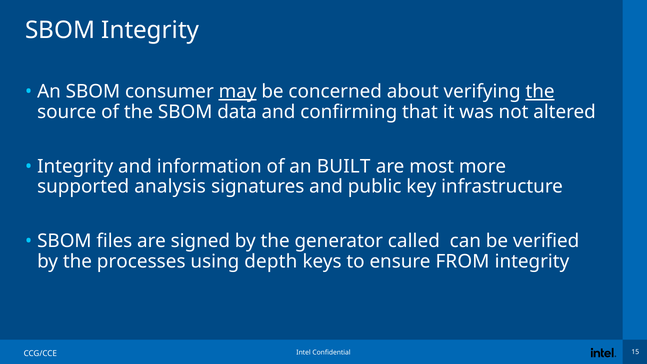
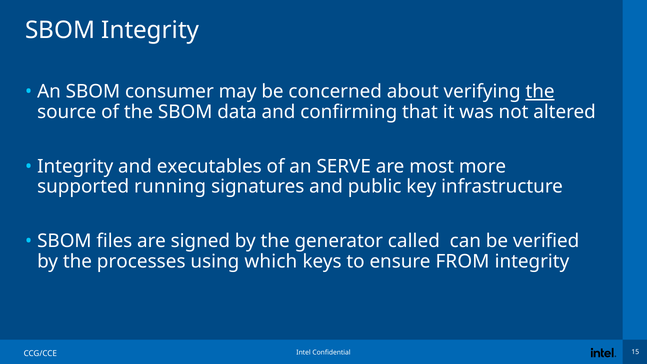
may underline: present -> none (238, 92)
information: information -> executables (209, 166)
BUILT: BUILT -> SERVE (344, 166)
analysis: analysis -> running (170, 187)
depth: depth -> which (271, 261)
